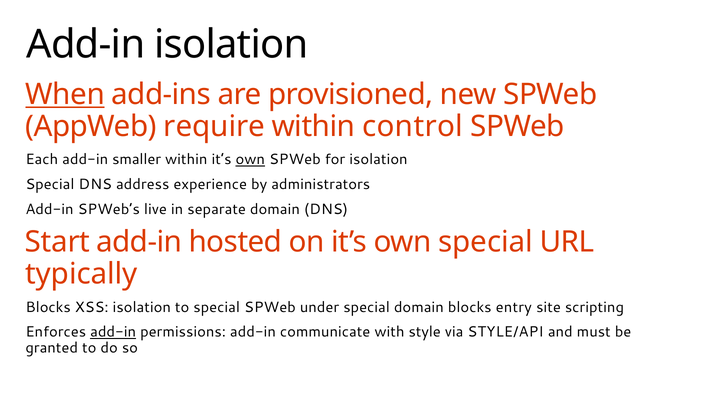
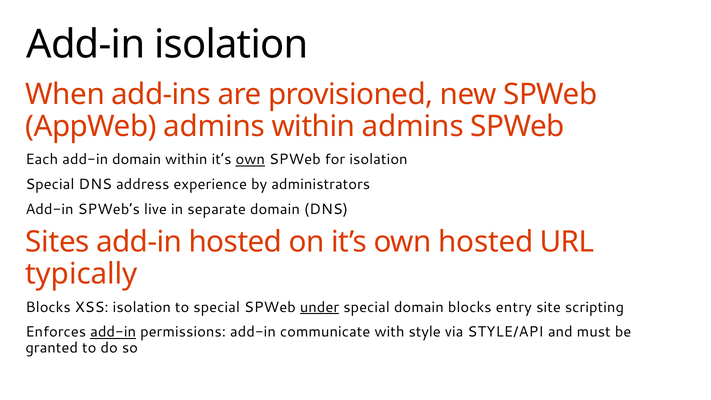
When underline: present -> none (65, 94)
AppWeb require: require -> admins (214, 126)
within control: control -> admins (413, 126)
add-in smaller: smaller -> domain (137, 159)
Start: Start -> Sites (57, 242)
own special: special -> hosted (486, 242)
under underline: none -> present (320, 307)
